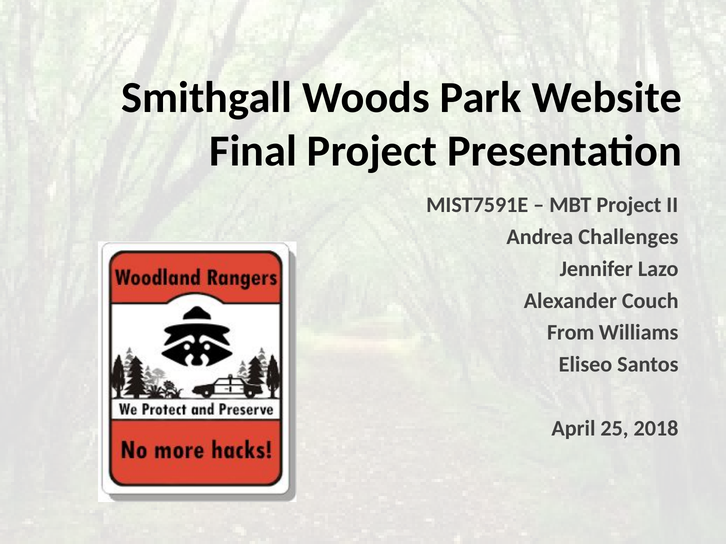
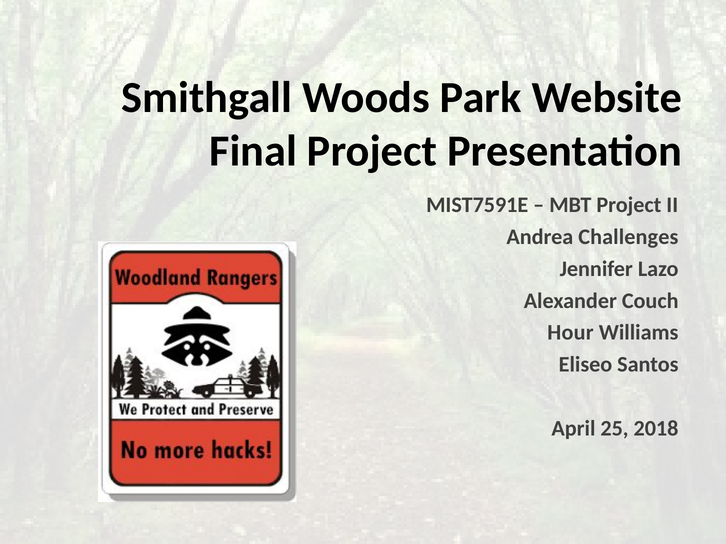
From: From -> Hour (570, 333)
